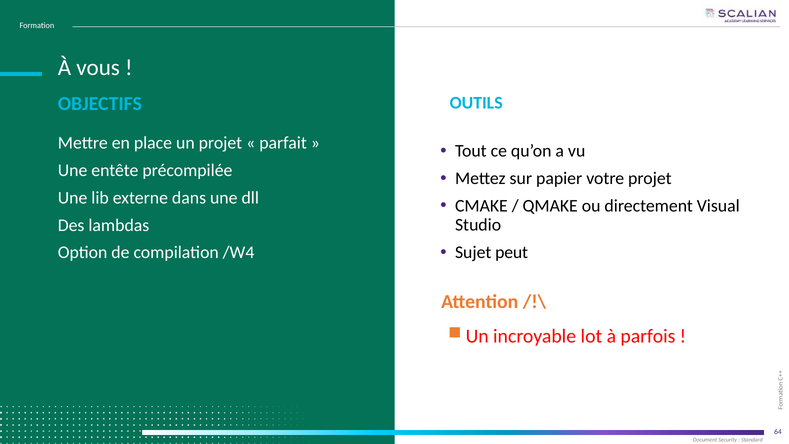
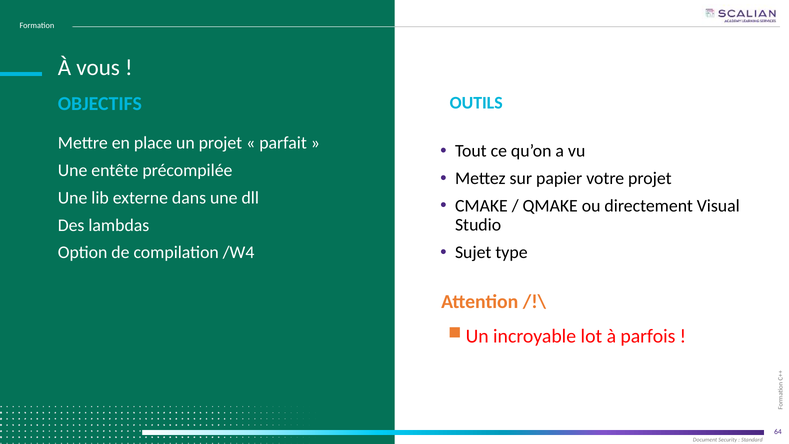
peut: peut -> type (511, 252)
